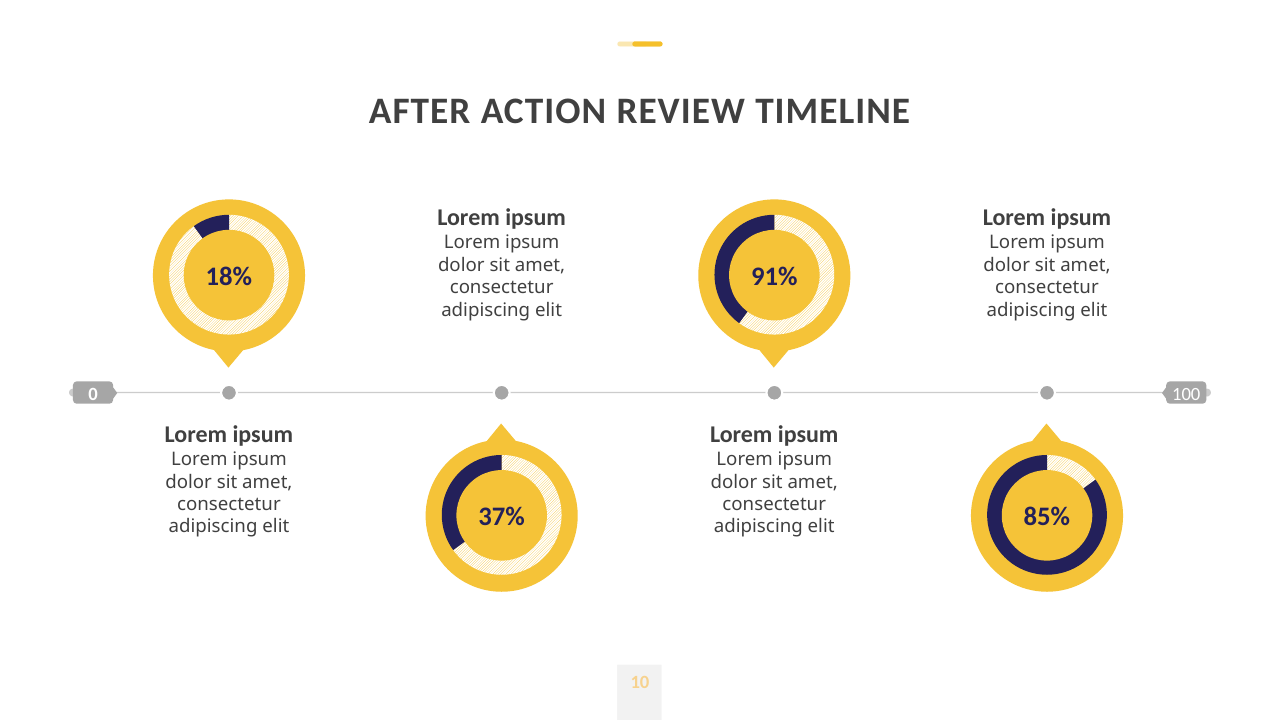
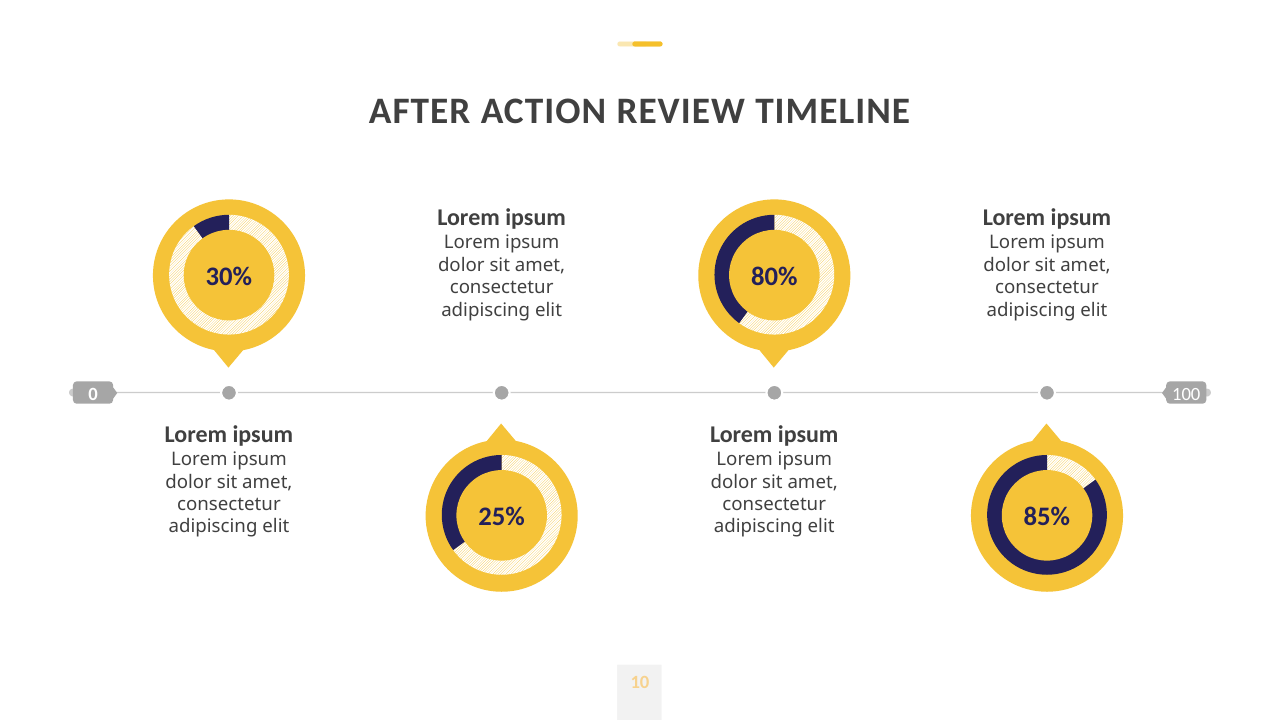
18%: 18% -> 30% (229, 277)
91%: 91% -> 80% (774, 277)
37%: 37% -> 25% (502, 517)
